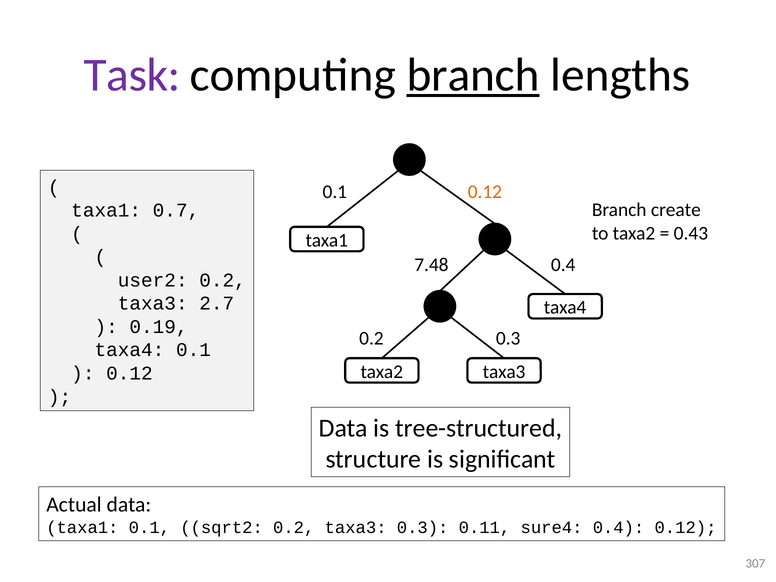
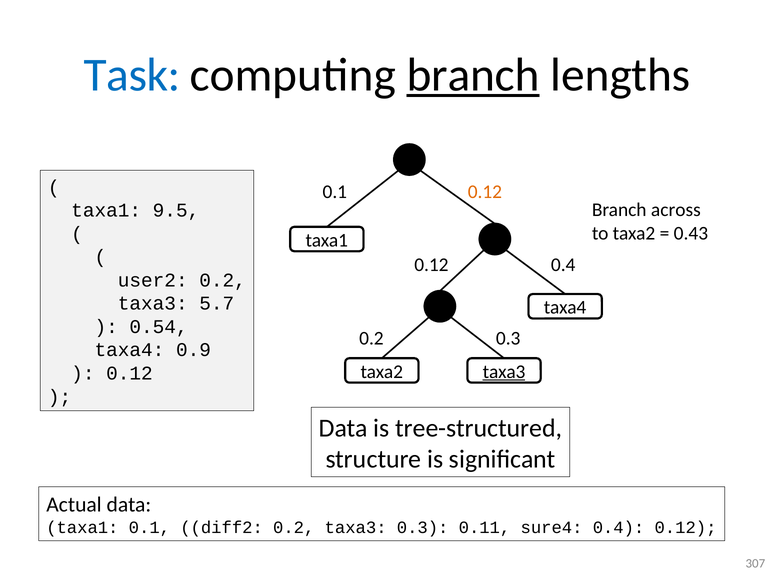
Task colour: purple -> blue (132, 75)
create: create -> across (676, 210)
0.7: 0.7 -> 9.5 (176, 210)
7.48: 7.48 -> 0.12 (431, 265)
2.7: 2.7 -> 5.7 (217, 304)
0.19: 0.19 -> 0.54 (159, 327)
0.1: 0.1 -> 0.9 (193, 350)
taxa3 underline: none -> present (504, 372)
sqrt2: sqrt2 -> diff2 (222, 528)
